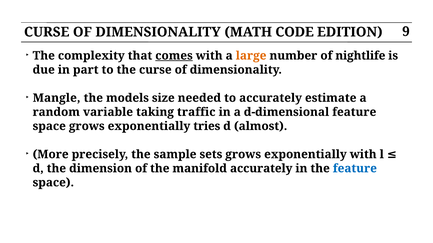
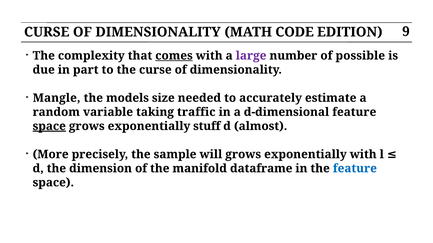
large colour: orange -> purple (251, 56)
nightlife: nightlife -> possible (360, 56)
space underline: none -> present (49, 126)
tries: tries -> stuff (207, 126)
sets: sets -> will (211, 154)
manifold accurately: accurately -> dataframe (261, 168)
